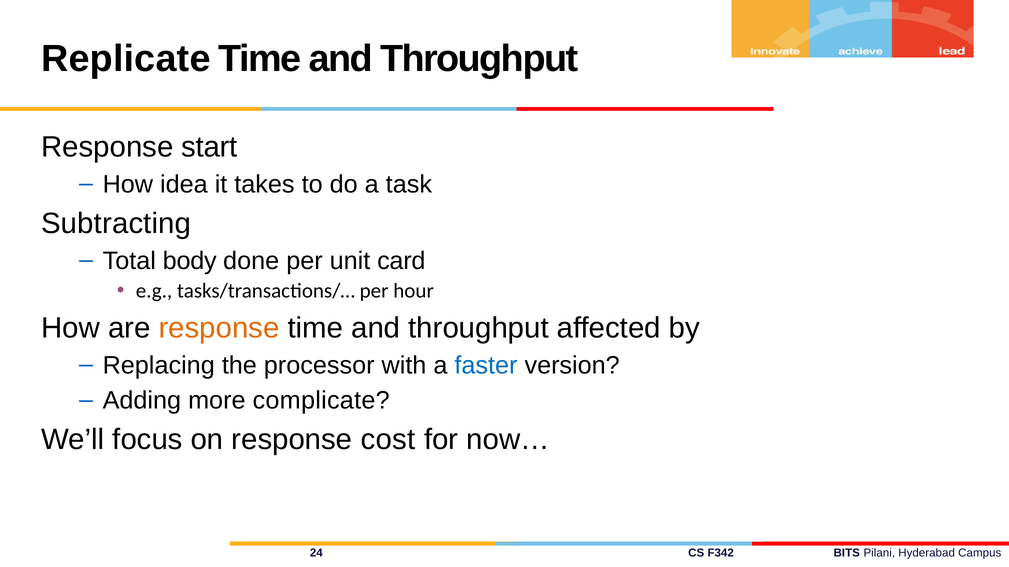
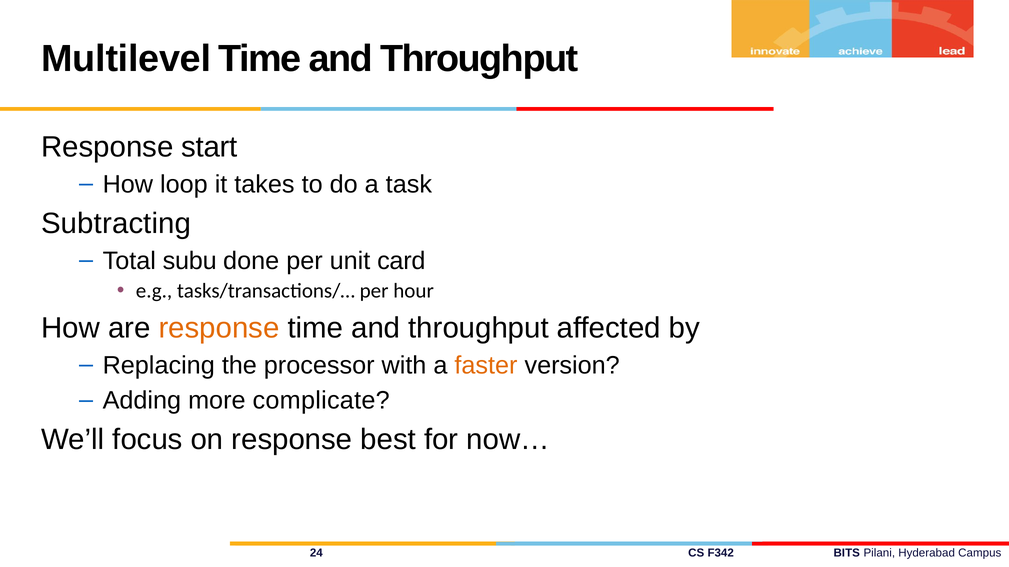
Replicate: Replicate -> Multilevel (126, 59)
idea: idea -> loop (184, 185)
body: body -> subu (190, 261)
faster colour: blue -> orange (486, 366)
cost: cost -> best (388, 440)
